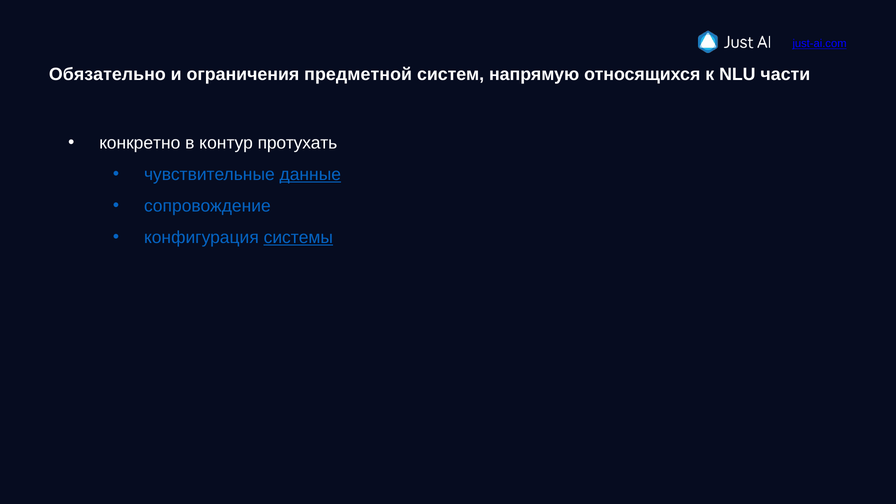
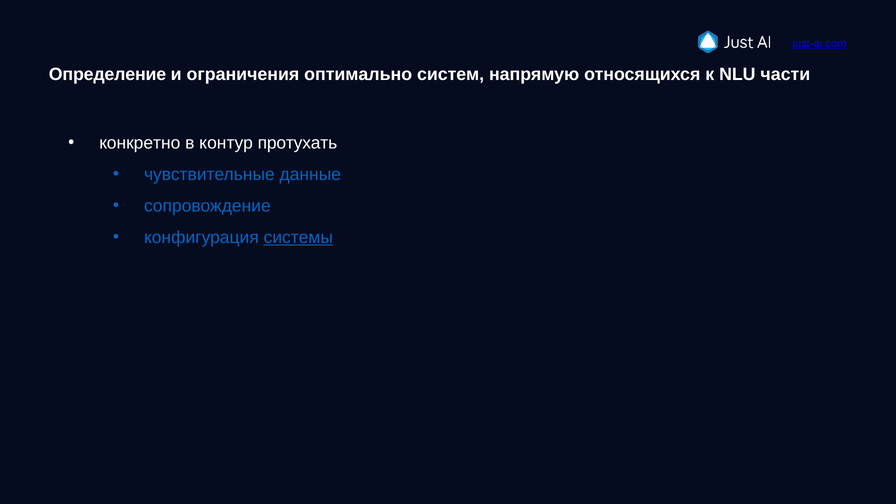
Обязательно: Обязательно -> Определение (108, 74)
предметной: предметной -> оптимально (358, 74)
данные underline: present -> none (310, 175)
